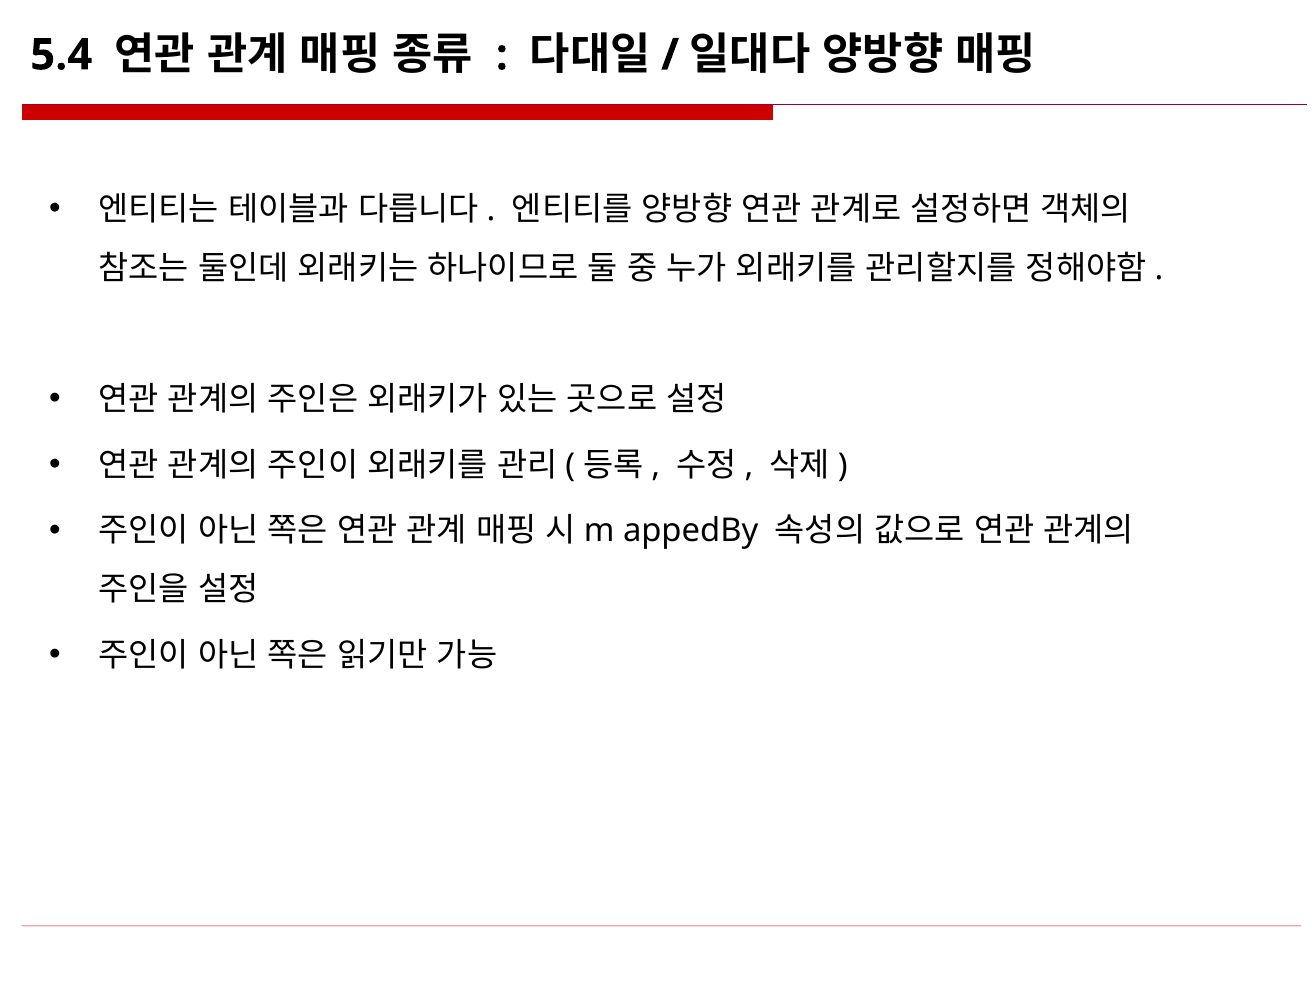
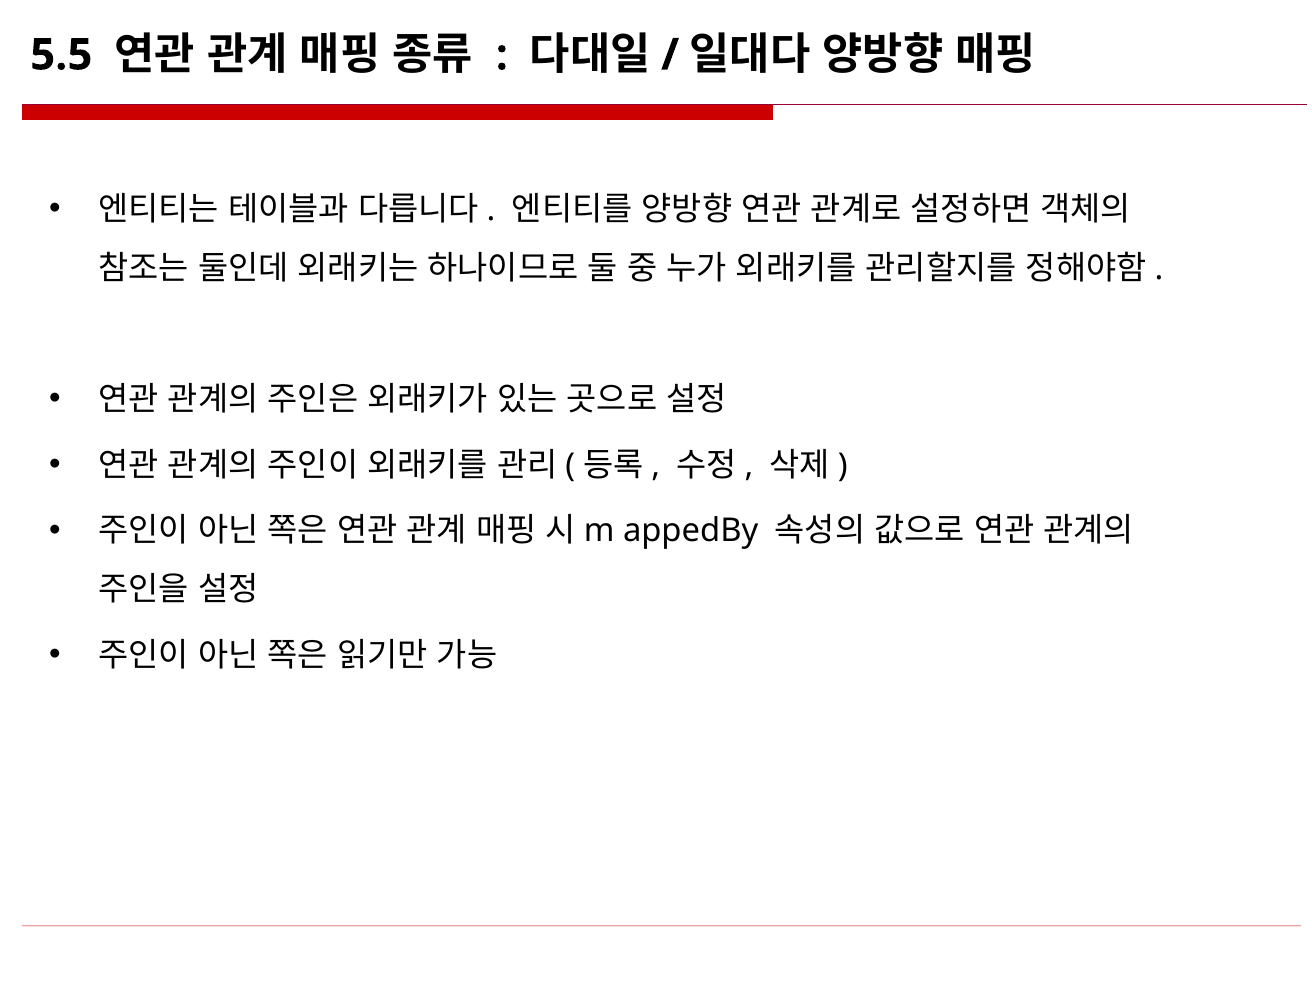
5.4: 5.4 -> 5.5 (61, 55)
